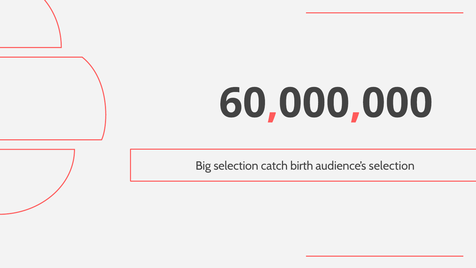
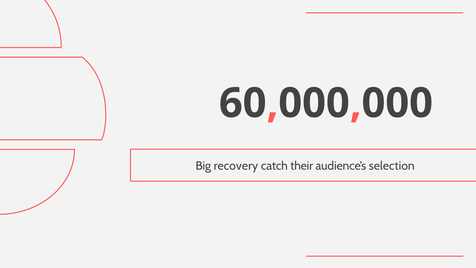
Big selection: selection -> recovery (236, 166)
birth: birth -> their (302, 166)
